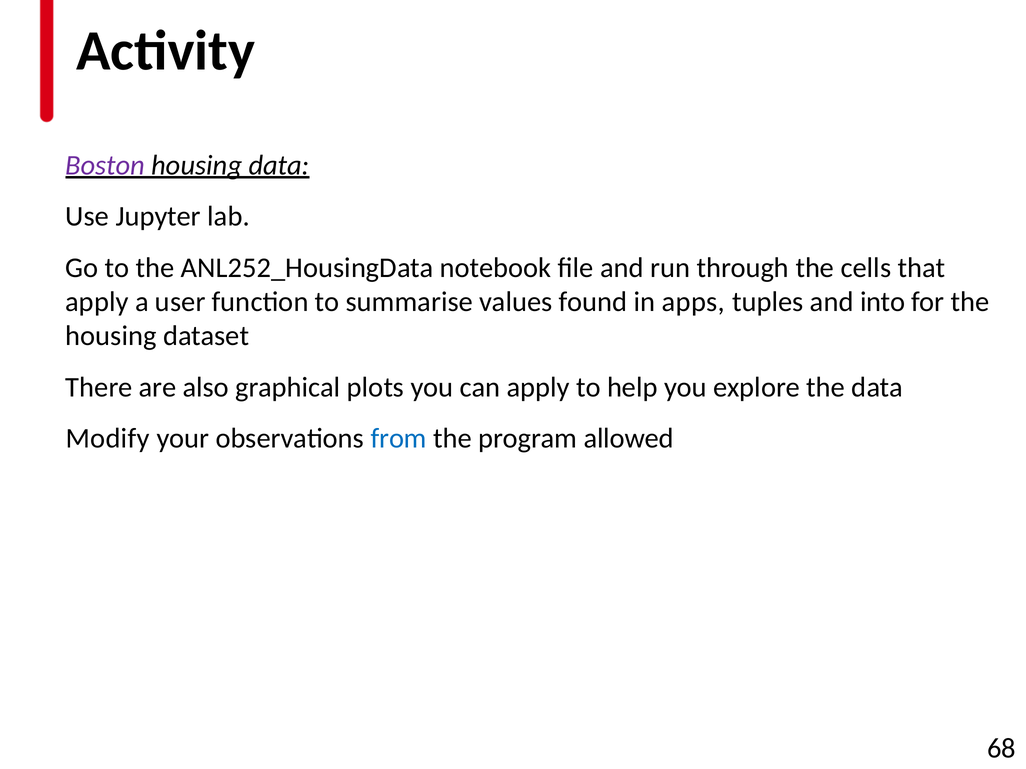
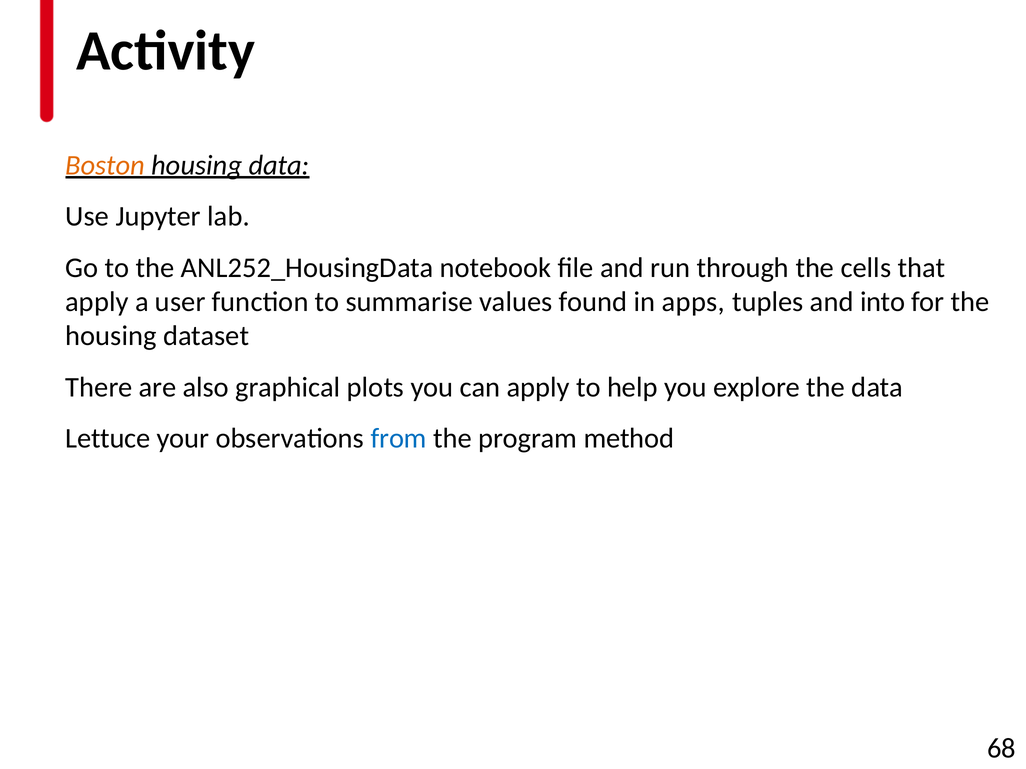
Boston colour: purple -> orange (105, 165)
Modify: Modify -> Lettuce (108, 439)
allowed: allowed -> method (629, 439)
